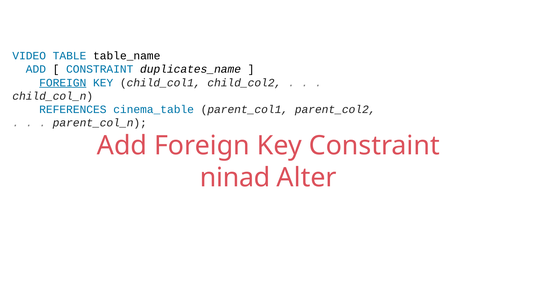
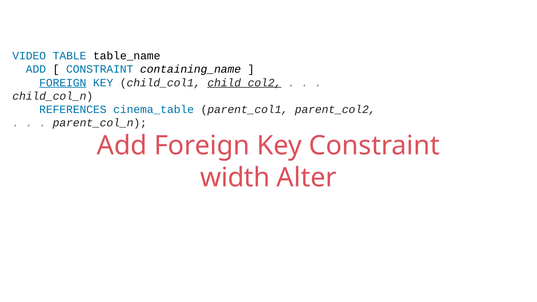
duplicates_name: duplicates_name -> containing_name (191, 69)
child_col2 underline: none -> present (244, 83)
ninad: ninad -> width (235, 178)
